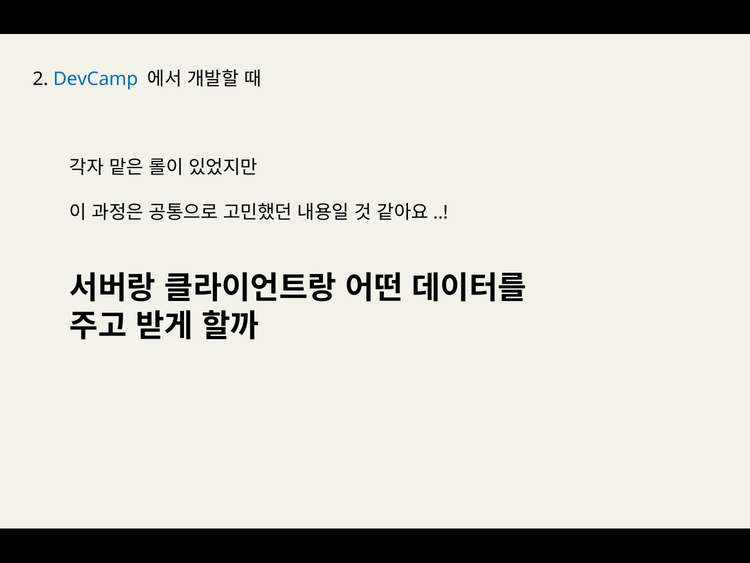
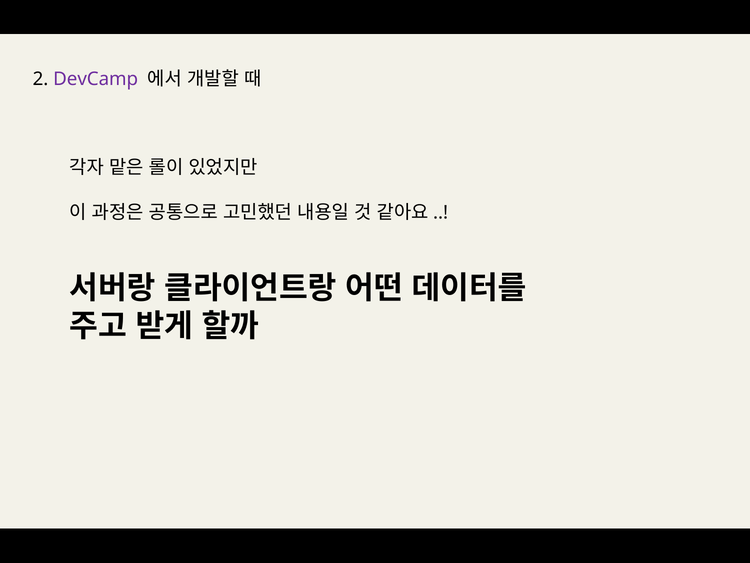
DevCamp colour: blue -> purple (96, 79)
